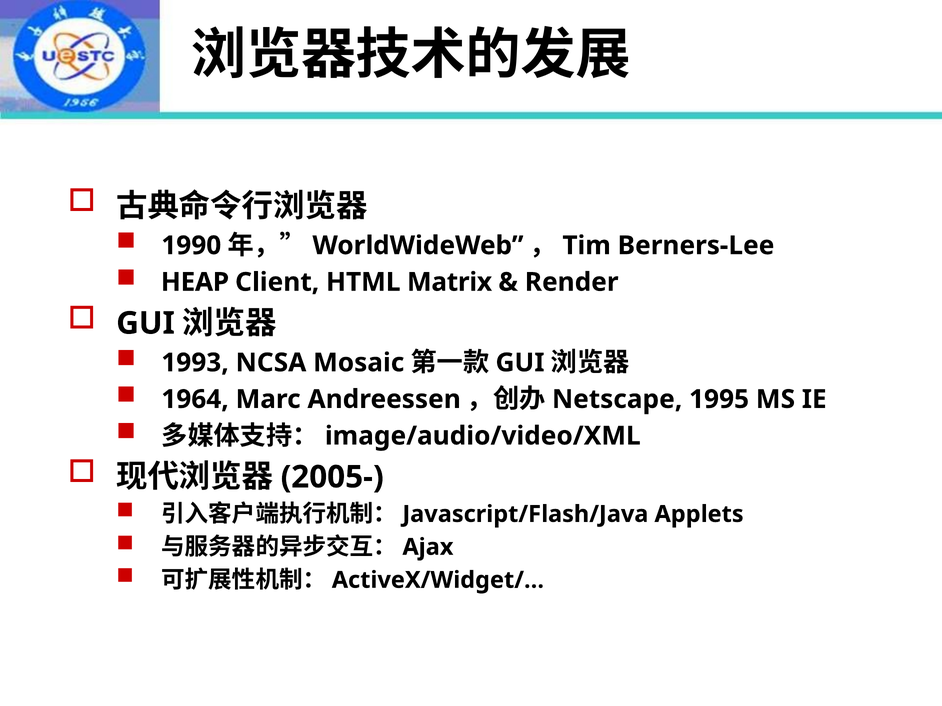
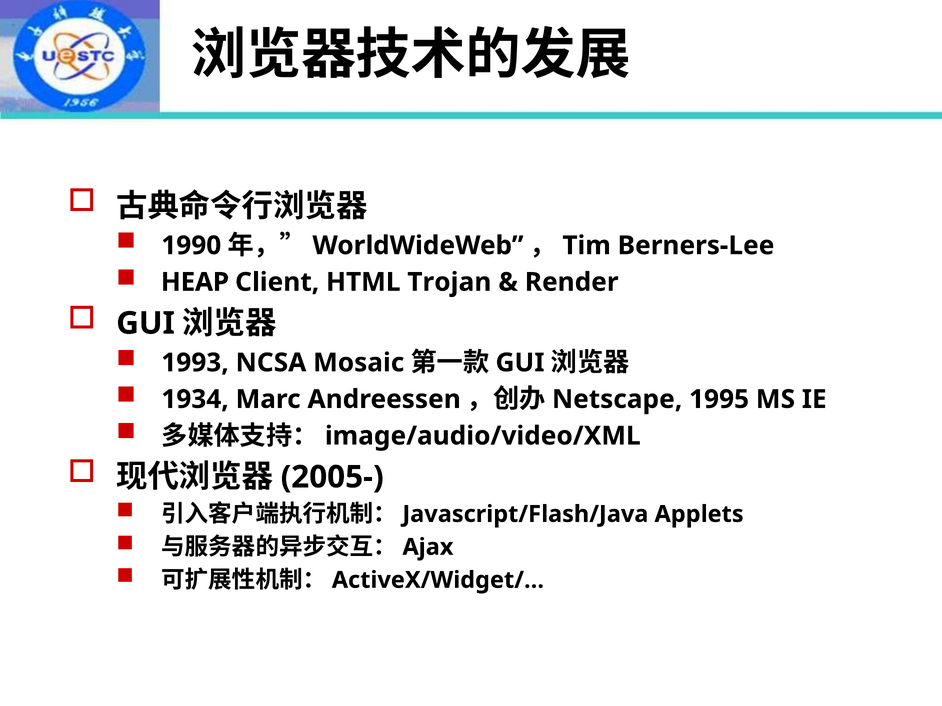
Matrix: Matrix -> Trojan (449, 282)
1964: 1964 -> 1934 (195, 400)
